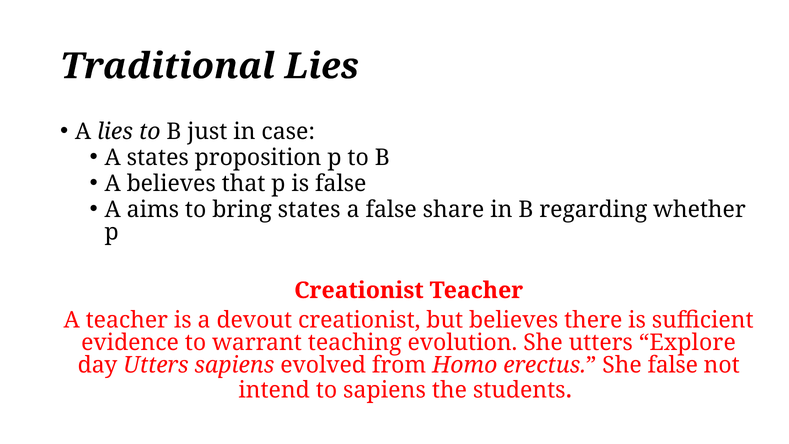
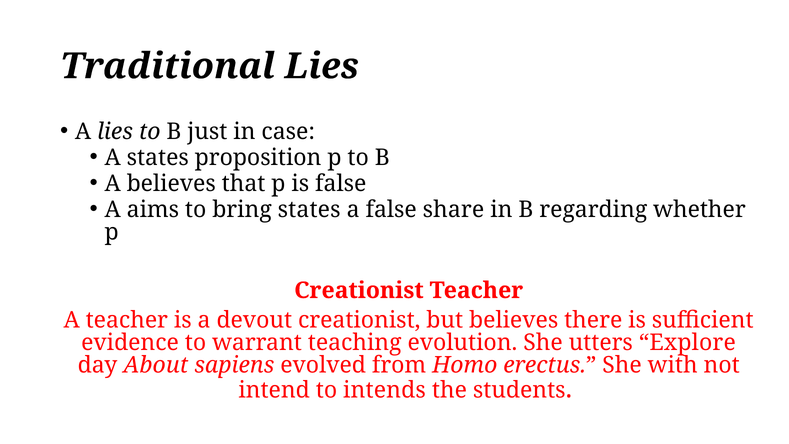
day Utters: Utters -> About (156, 365)
She false: false -> with (673, 365)
to sapiens: sapiens -> intends (384, 390)
